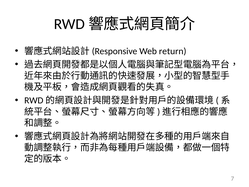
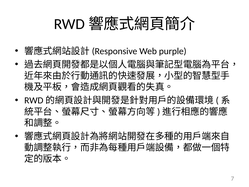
return: return -> purple (173, 51)
